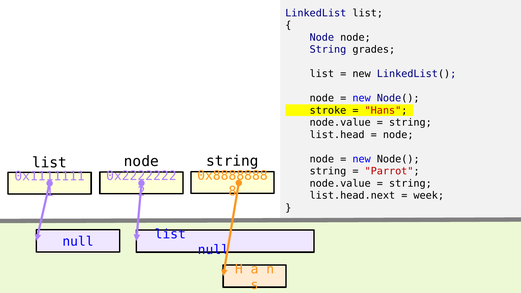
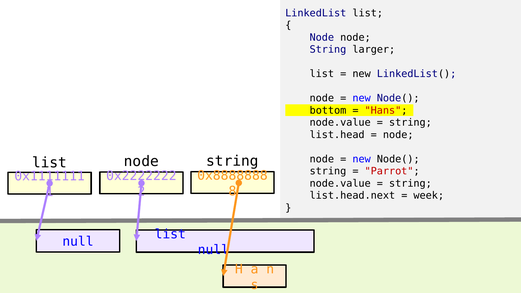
grades: grades -> larger (374, 50)
stroke: stroke -> bottom (328, 110)
